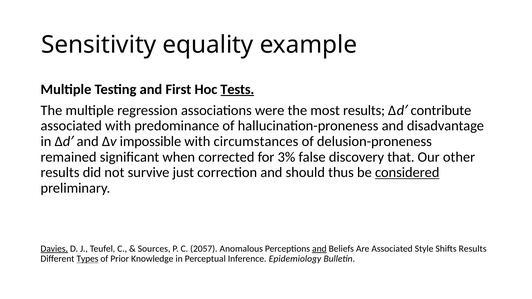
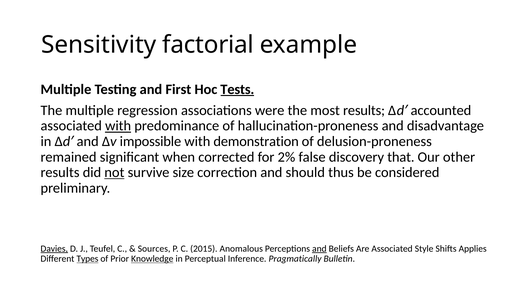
equality: equality -> factorial (208, 45)
contribute: contribute -> accounted (441, 110)
with underline: none -> present (118, 126)
circumstances: circumstances -> demonstration (256, 142)
3%: 3% -> 2% (286, 157)
not underline: none -> present (114, 173)
just: just -> size (183, 173)
considered underline: present -> none (407, 173)
2057: 2057 -> 2015 (204, 249)
Shifts Results: Results -> Applies (473, 249)
Knowledge underline: none -> present (152, 259)
Epidemiology: Epidemiology -> Pragmatically (295, 259)
